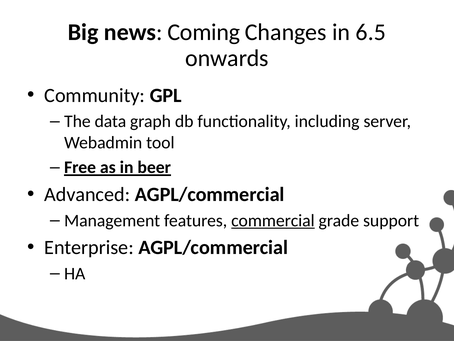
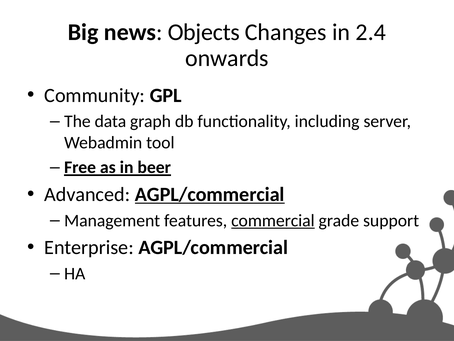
Coming: Coming -> Objects (204, 32)
6.5: 6.5 -> 2.4 (371, 32)
AGPL/commercial underline: none -> present (210, 194)
